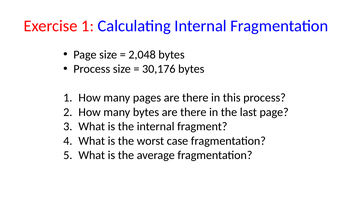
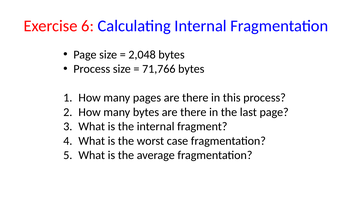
Exercise 1: 1 -> 6 (88, 26)
30,176: 30,176 -> 71,766 (159, 69)
